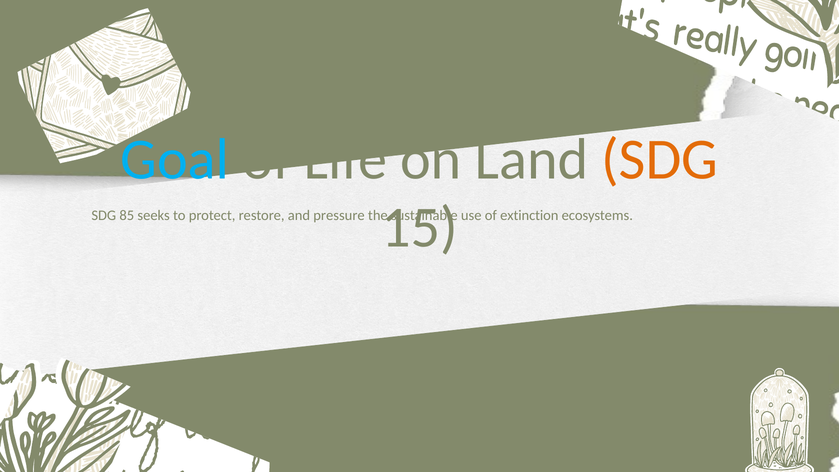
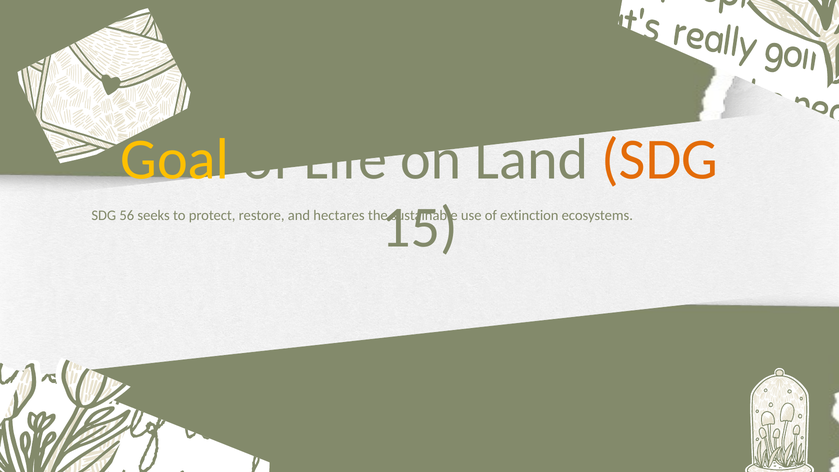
Goal colour: light blue -> yellow (175, 159)
85: 85 -> 56 (127, 215)
pressure: pressure -> hectares (339, 215)
